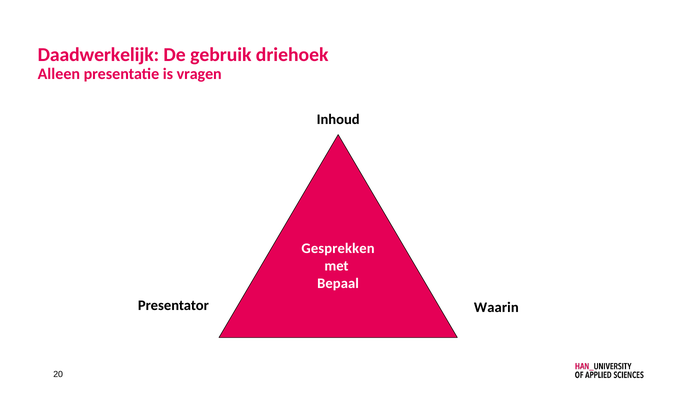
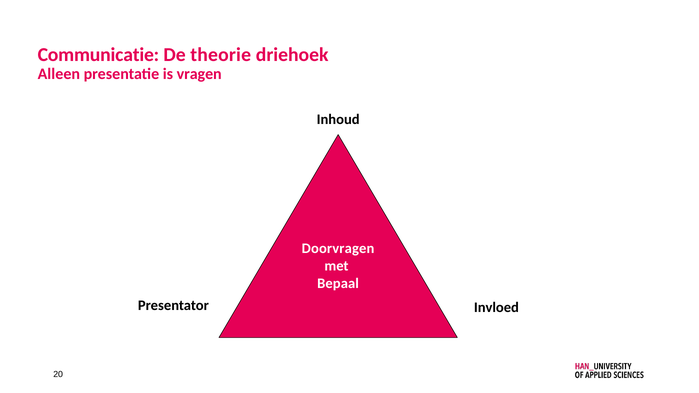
Daadwerkelijk: Daadwerkelijk -> Communicatie (98, 55)
gebruik: gebruik -> theorie (221, 55)
Gesprekken: Gesprekken -> Doorvragen (338, 248)
Waarin: Waarin -> Invloed (496, 307)
